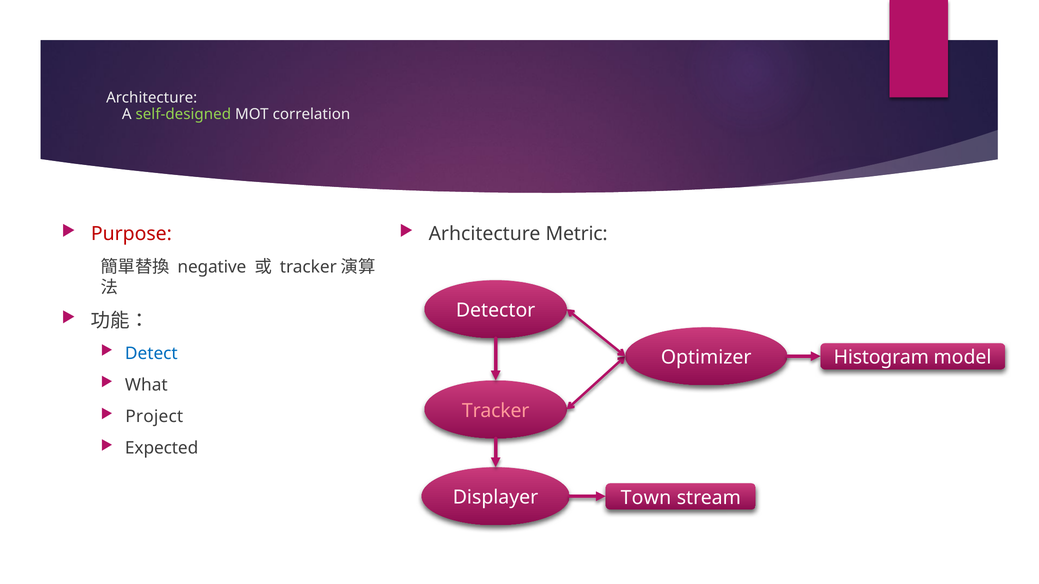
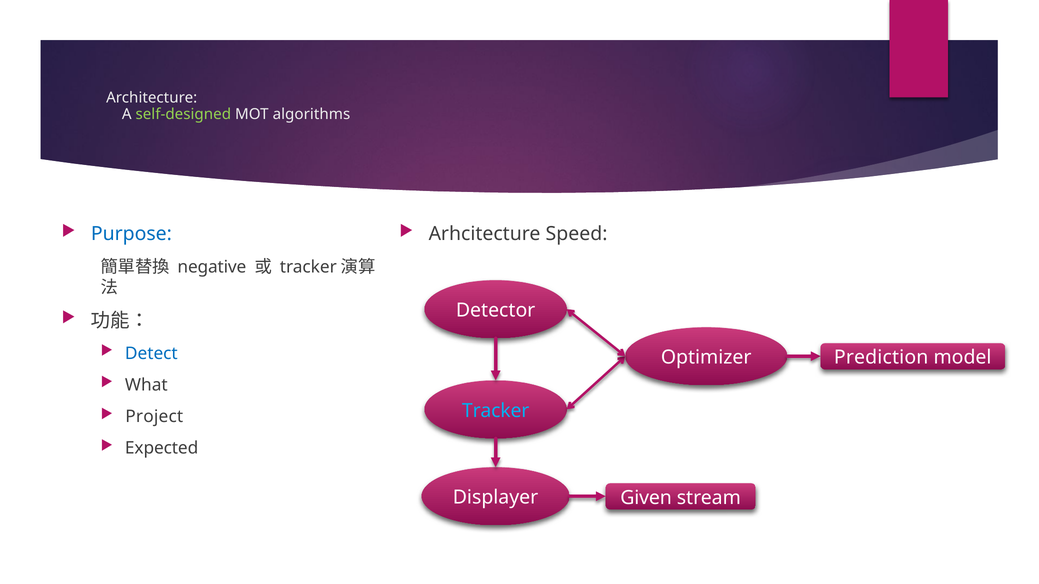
correlation: correlation -> algorithms (311, 114)
Purpose colour: red -> blue (131, 234)
Metric: Metric -> Speed (577, 234)
Histogram: Histogram -> Prediction (881, 358)
Tracker colour: pink -> light blue (496, 411)
Town: Town -> Given (646, 498)
